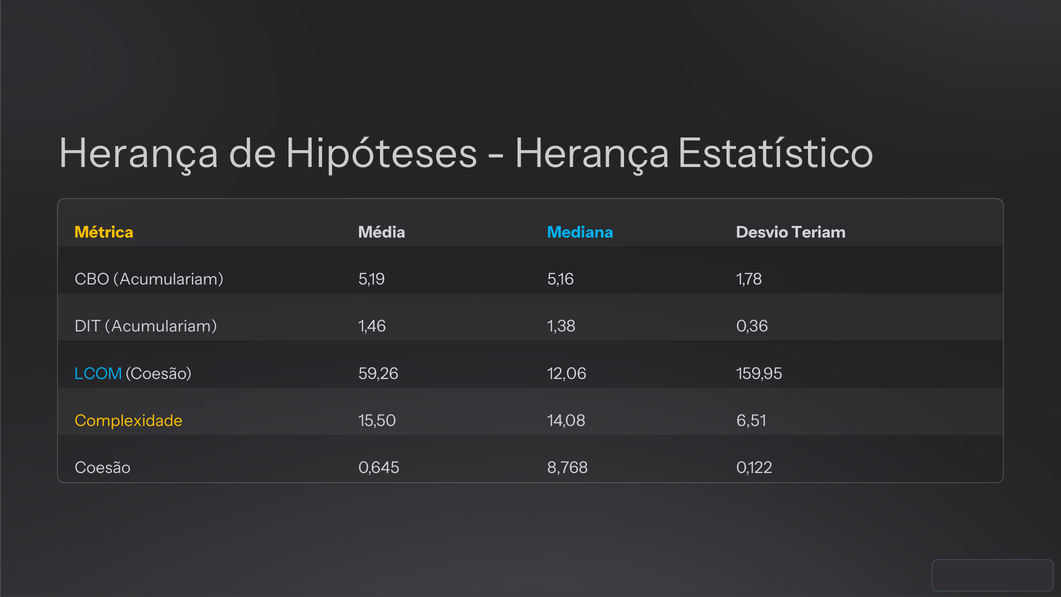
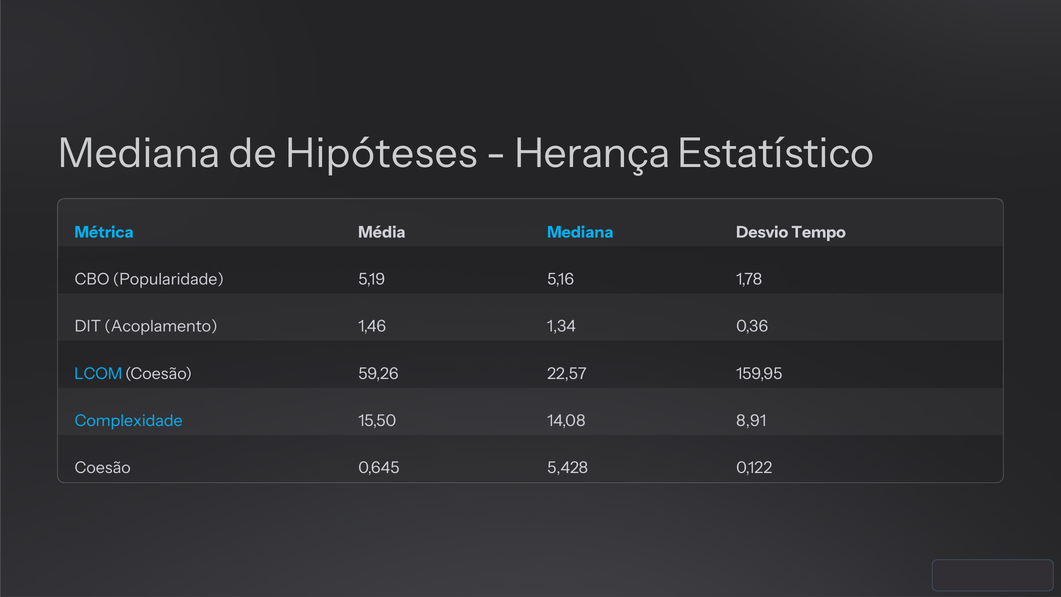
Herança: Herança -> Mediana (139, 153)
Métrica colour: yellow -> light blue (104, 232)
Teriam: Teriam -> Tempo (819, 232)
CBO Acumulariam: Acumulariam -> Popularidade (168, 279)
DIT Acumulariam: Acumulariam -> Acoplamento (161, 327)
1,38: 1,38 -> 1,34 (561, 327)
12,06: 12,06 -> 22,57 (567, 374)
Complexidade colour: yellow -> light blue (129, 421)
6,51: 6,51 -> 8,91 (751, 421)
8,768: 8,768 -> 5,428 (568, 468)
